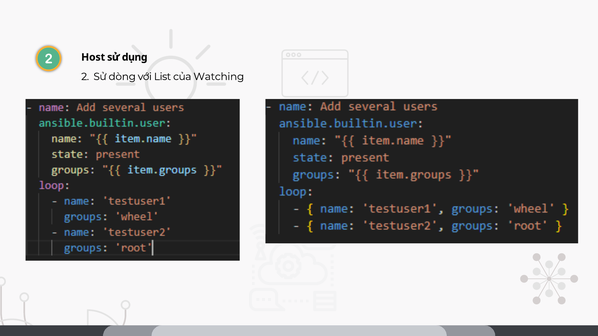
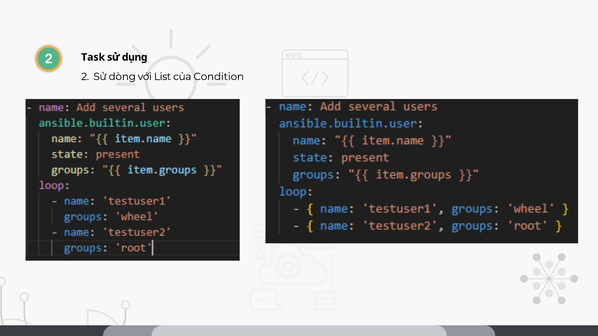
Host: Host -> Task (93, 57)
Watching: Watching -> Condition (219, 77)
